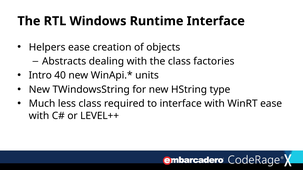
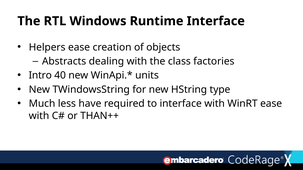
less class: class -> have (90, 104)
LEVEL++: LEVEL++ -> THAN++ (100, 116)
